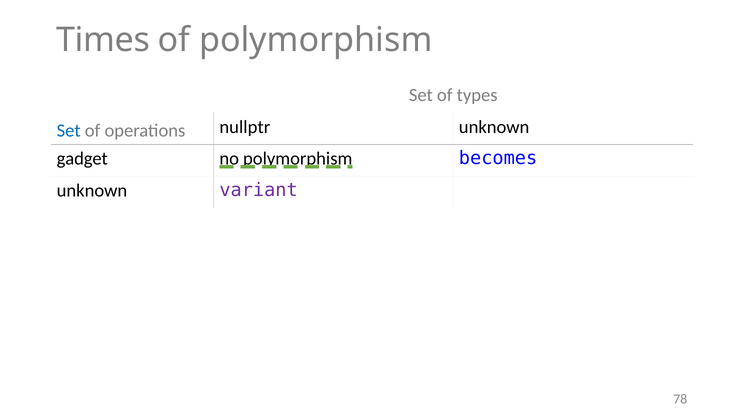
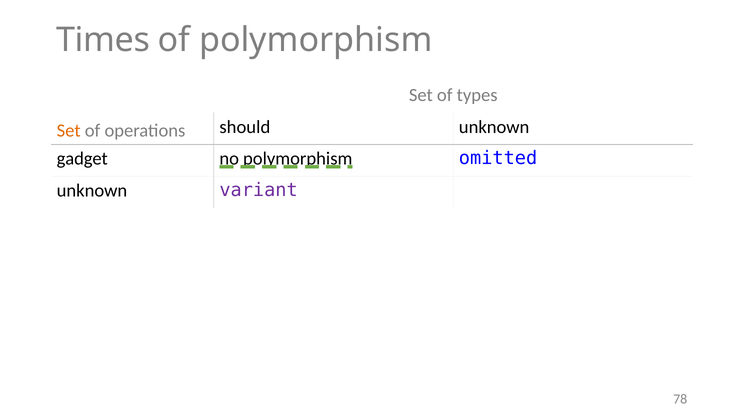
nullptr: nullptr -> should (245, 127)
Set colour: blue -> orange (69, 131)
becomes: becomes -> omitted (498, 159)
